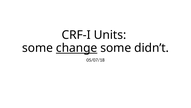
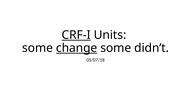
CRF-I underline: none -> present (76, 35)
